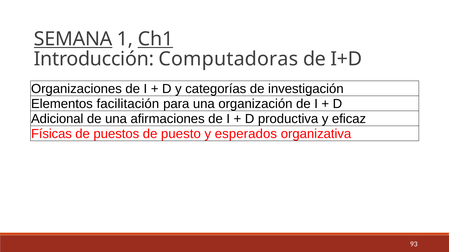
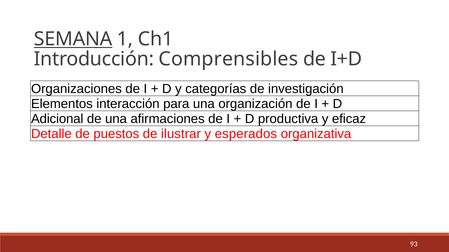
Ch1 underline: present -> none (156, 39)
Computadoras: Computadoras -> Comprensibles (228, 59)
facilitación: facilitación -> interacción (128, 104)
Físicas: Físicas -> Detalle (51, 134)
puesto: puesto -> ilustrar (181, 134)
